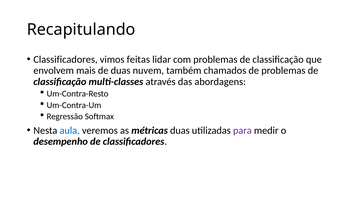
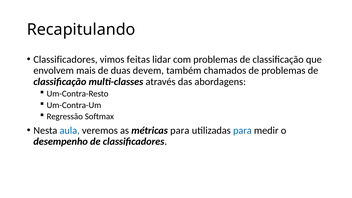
nuvem: nuvem -> devem (148, 71)
métricas duas: duas -> para (180, 130)
para colour: purple -> blue (242, 130)
